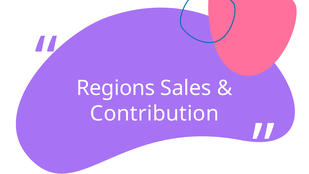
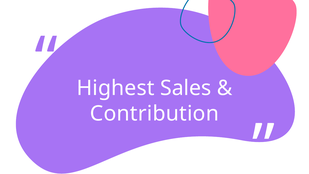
Regions: Regions -> Highest (116, 88)
